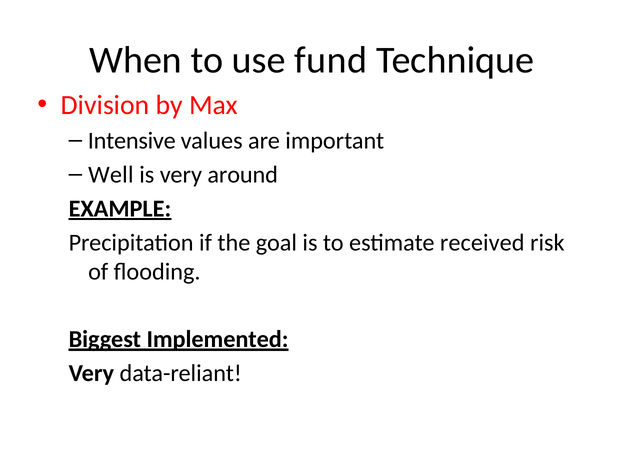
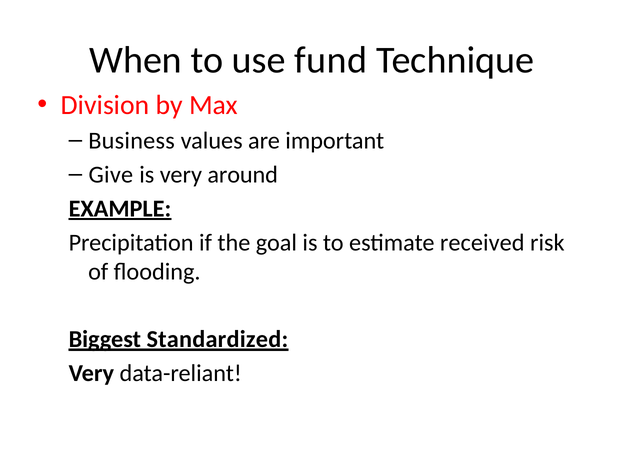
Intensive: Intensive -> Business (132, 141)
Well: Well -> Give (111, 175)
Implemented: Implemented -> Standardized (217, 339)
